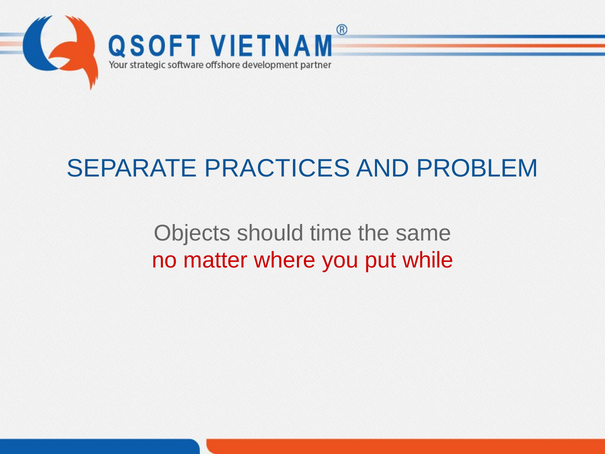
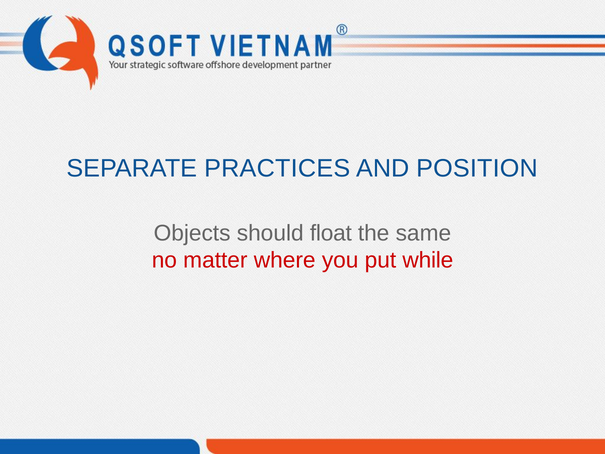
PROBLEM: PROBLEM -> POSITION (477, 168)
time: time -> float (331, 233)
